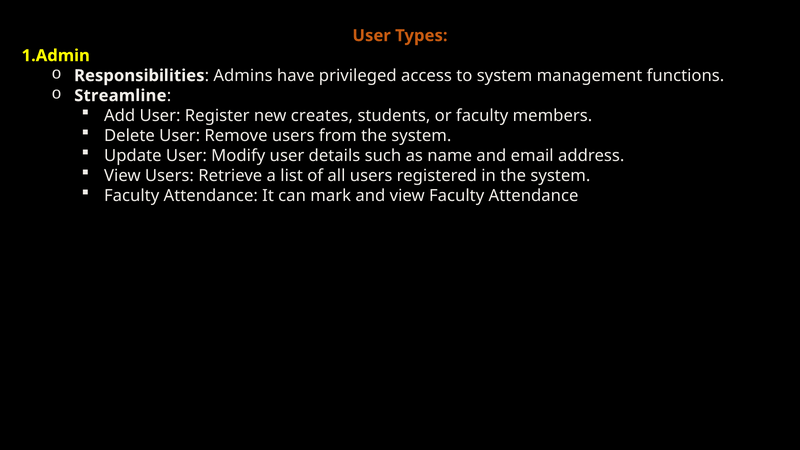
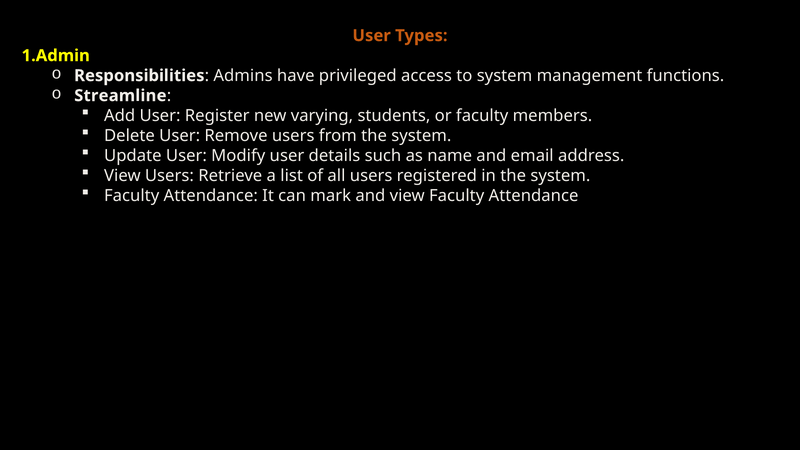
creates: creates -> varying (322, 116)
